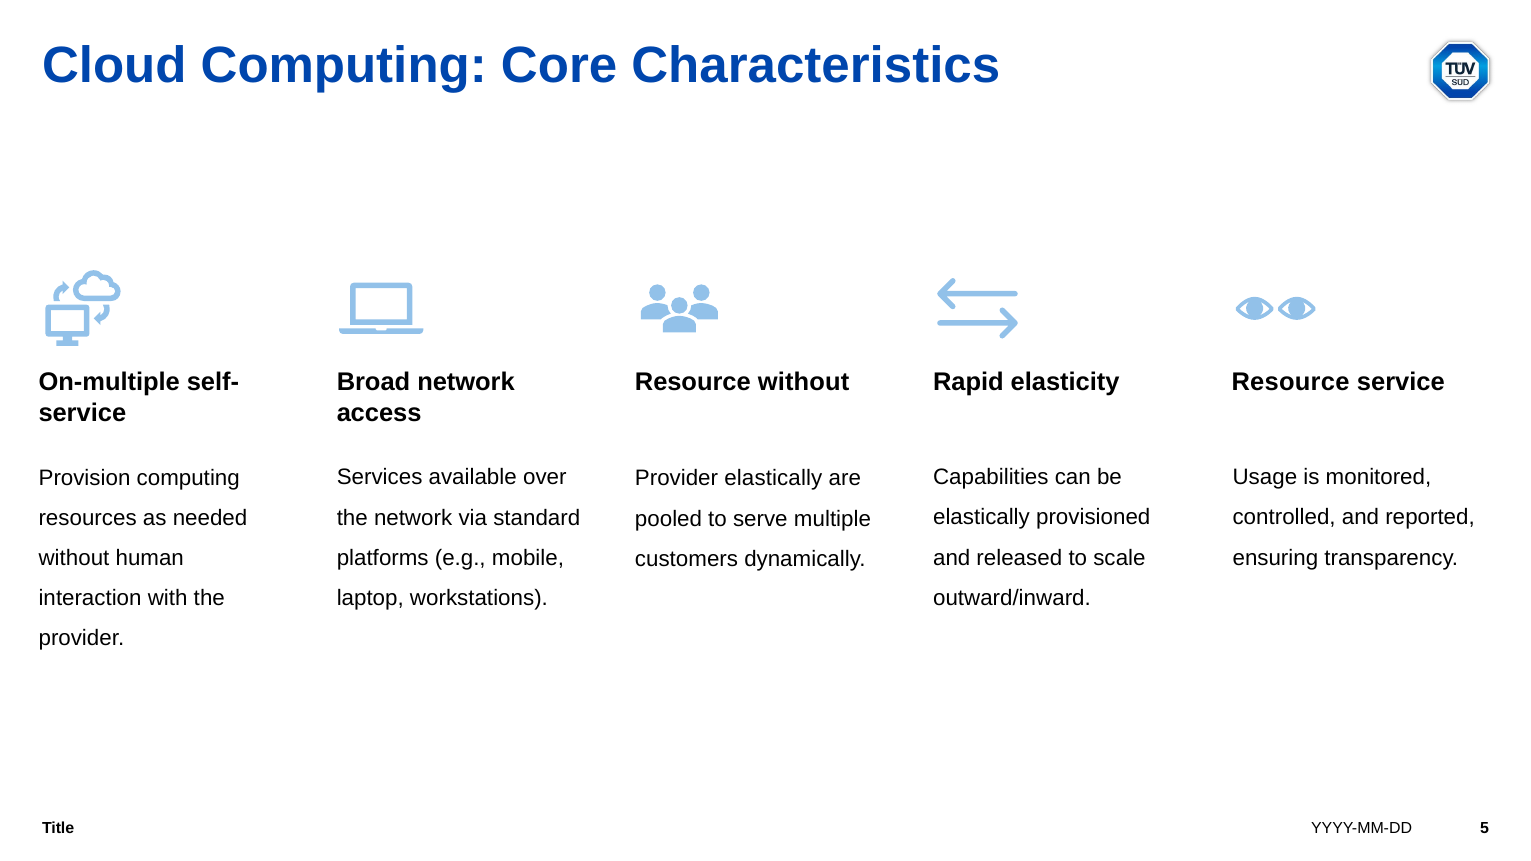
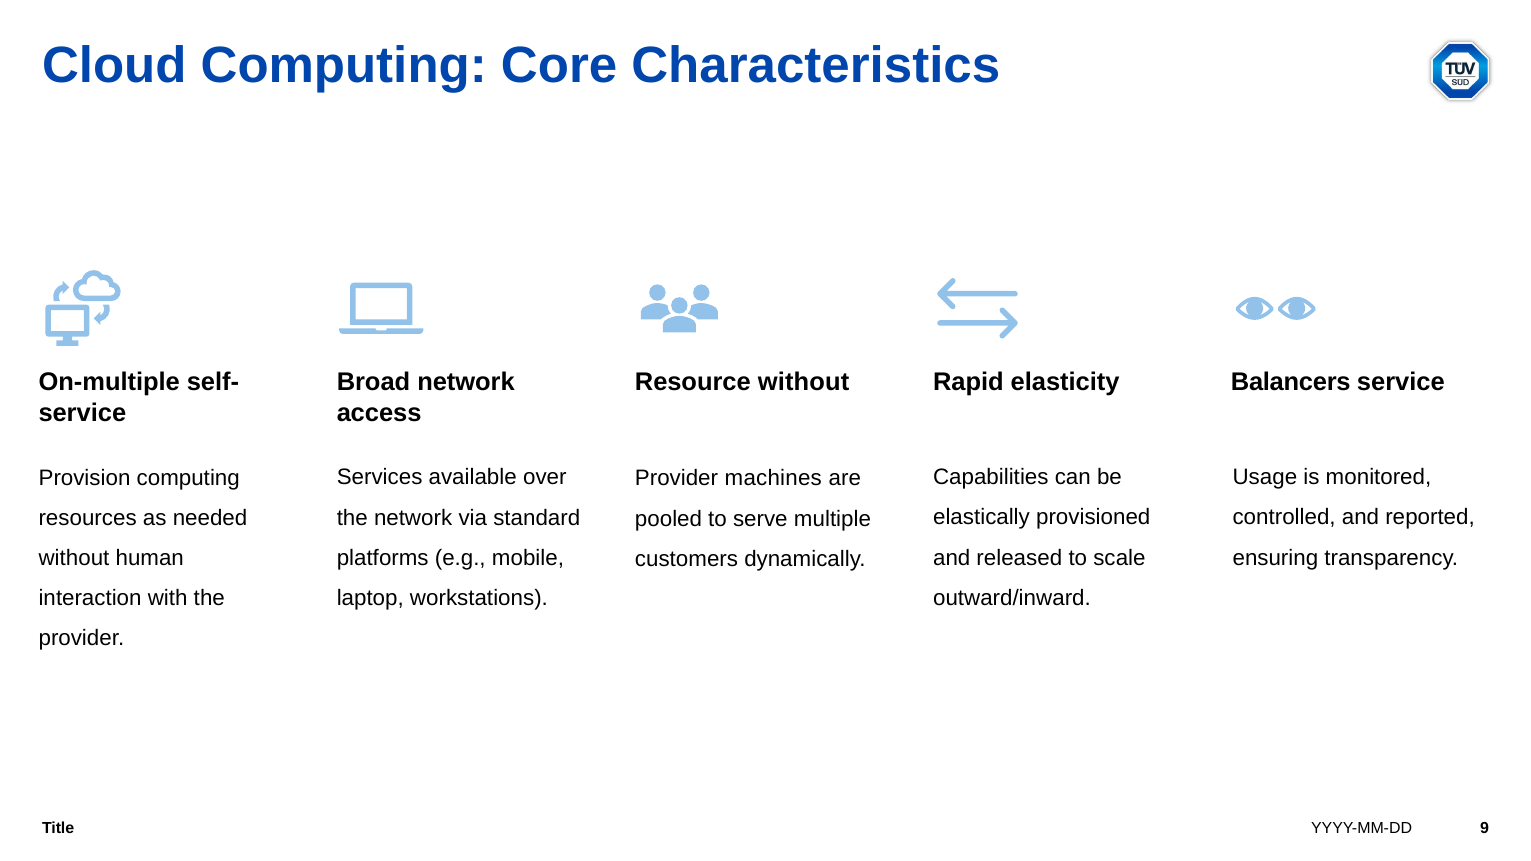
Resource: Resource -> Balancers (1291, 383)
Provider elastically: elastically -> machines (773, 479)
5: 5 -> 9 (1485, 829)
